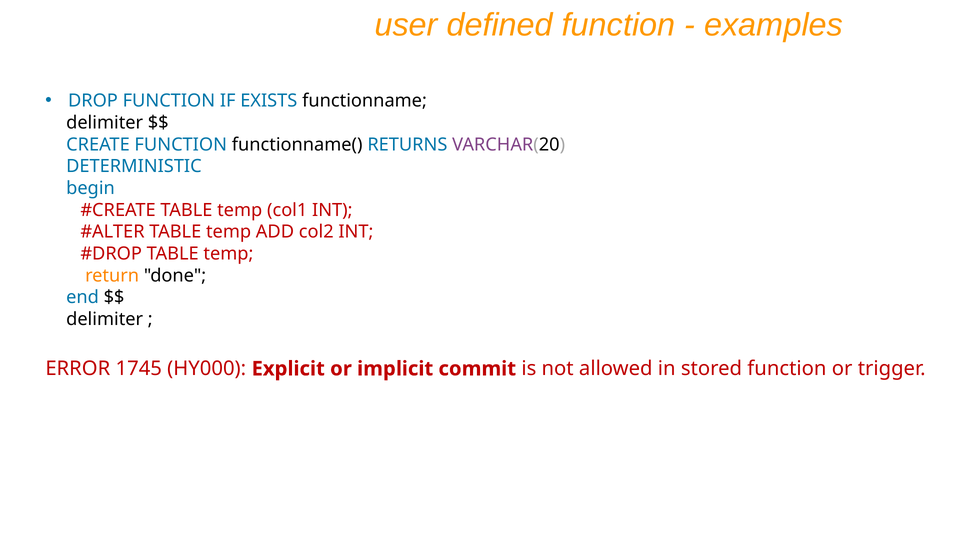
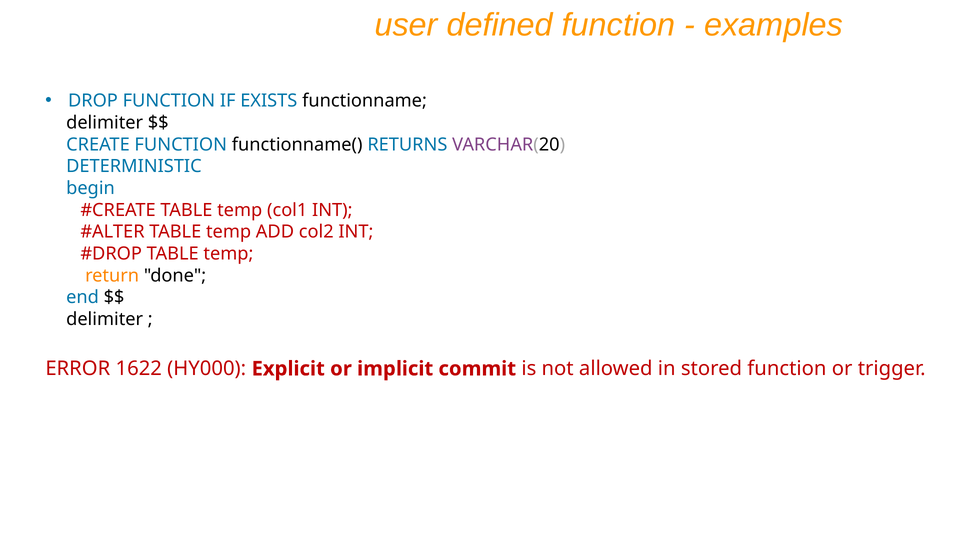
1745: 1745 -> 1622 (139, 369)
